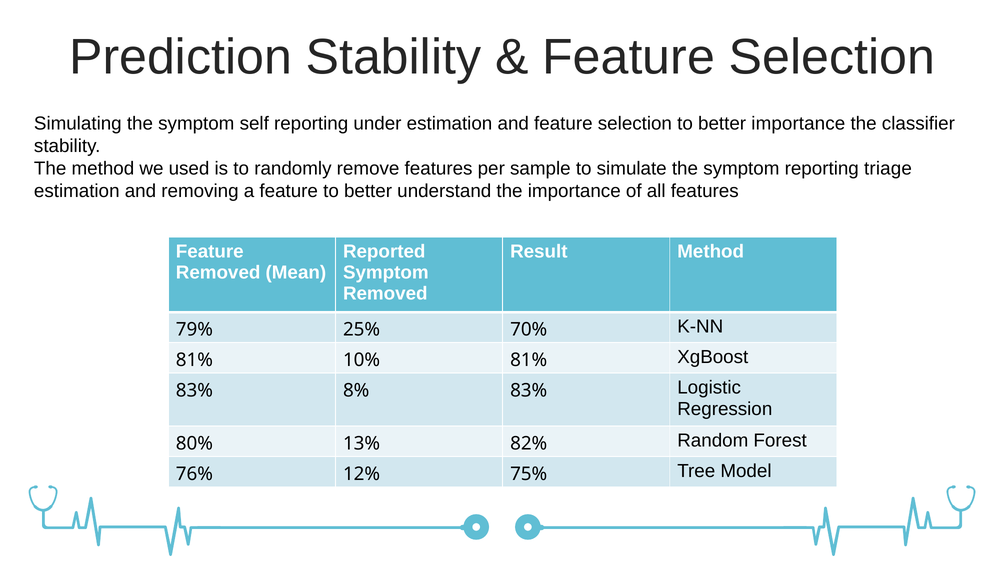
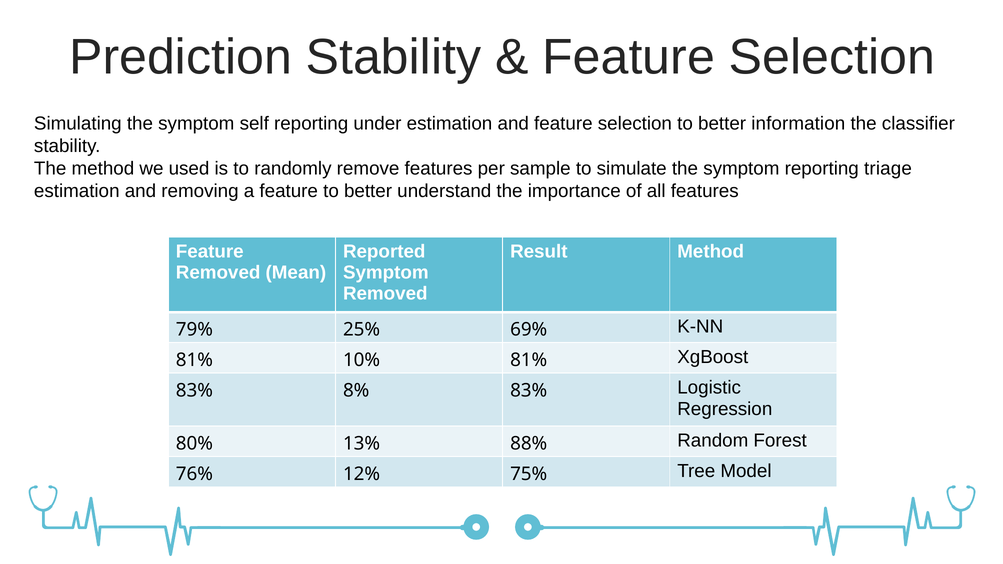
better importance: importance -> information (798, 124)
70%: 70% -> 69% (529, 330)
82%: 82% -> 88% (529, 444)
